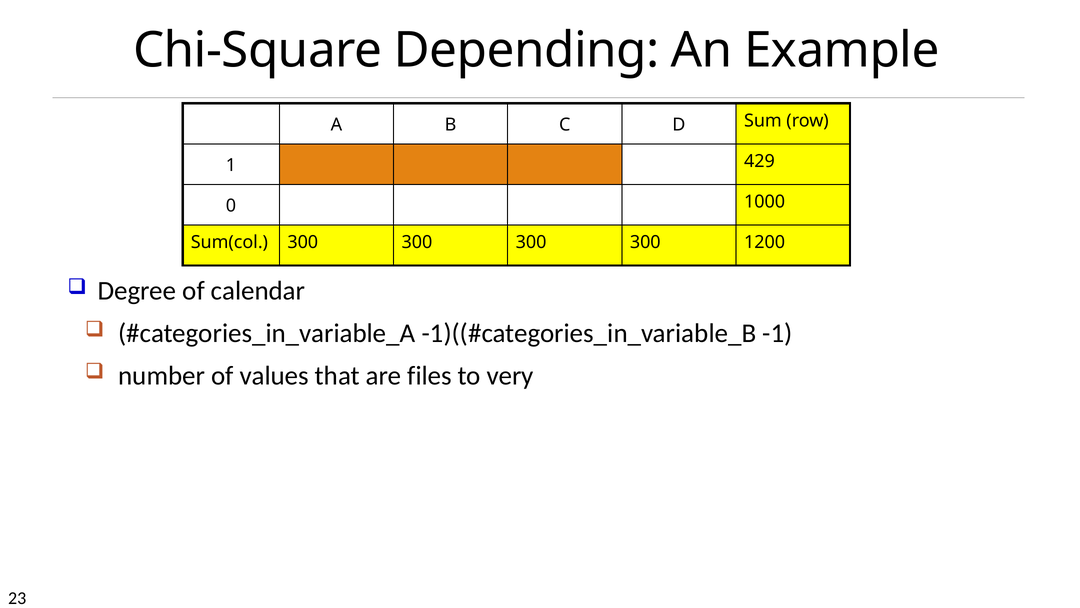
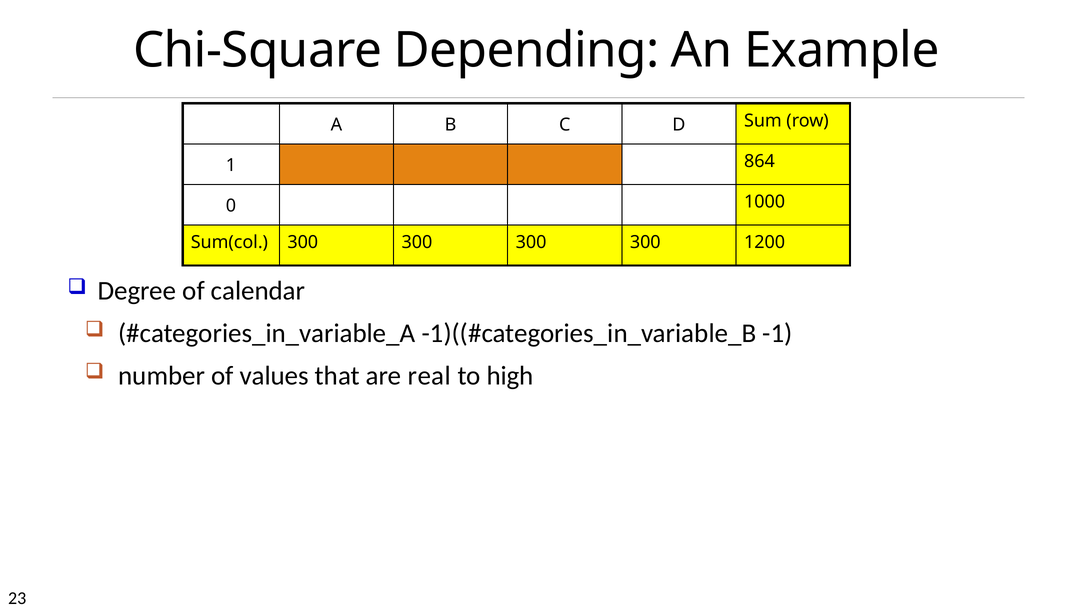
429: 429 -> 864 (759, 161)
files: files -> real (429, 375)
very: very -> high (510, 375)
